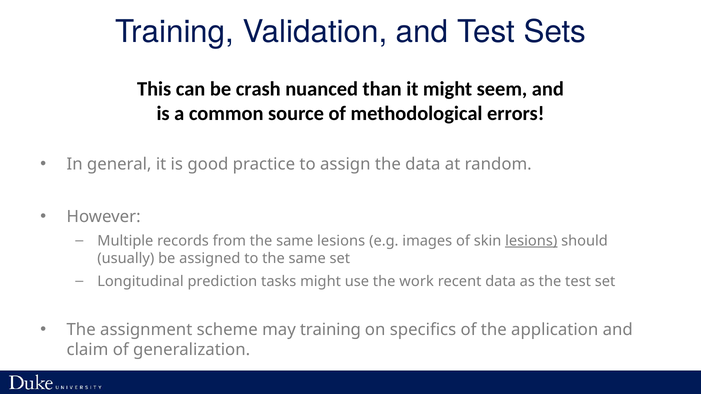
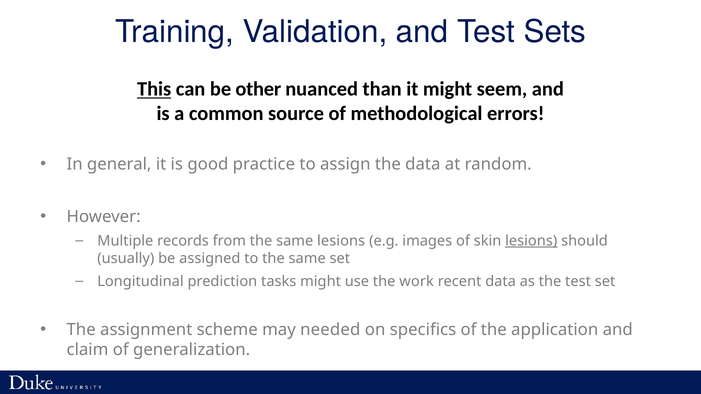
This underline: none -> present (154, 89)
crash: crash -> other (258, 89)
may training: training -> needed (330, 330)
